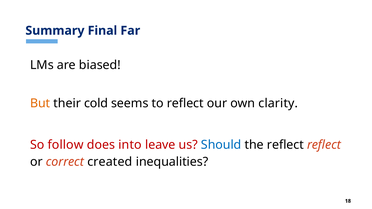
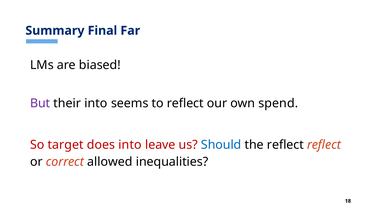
But colour: orange -> purple (40, 103)
their cold: cold -> into (96, 103)
clarity: clarity -> spend (278, 103)
follow: follow -> target (66, 145)
created: created -> allowed (110, 162)
